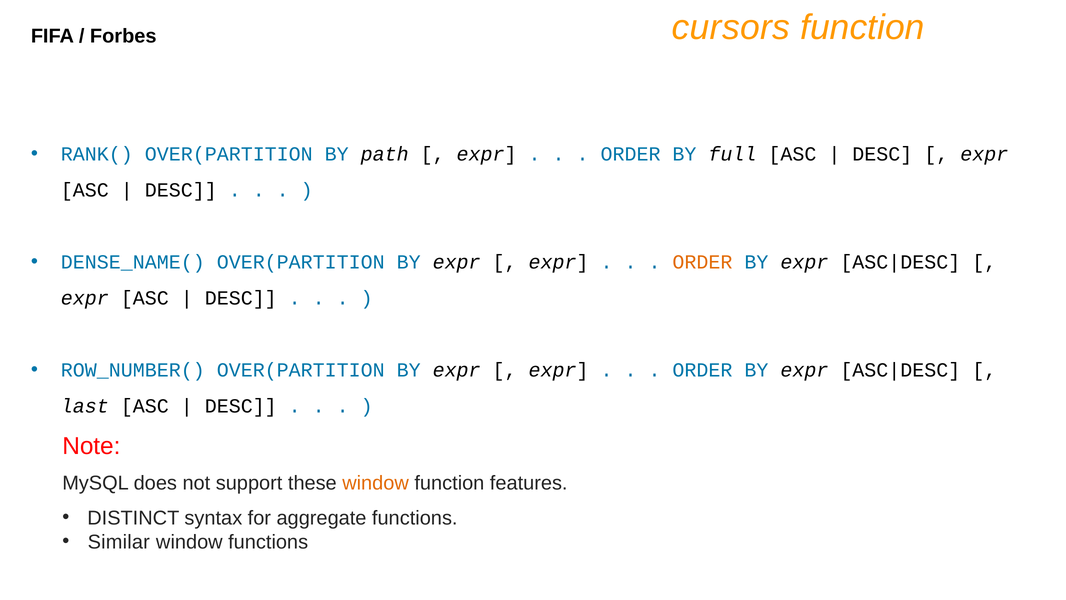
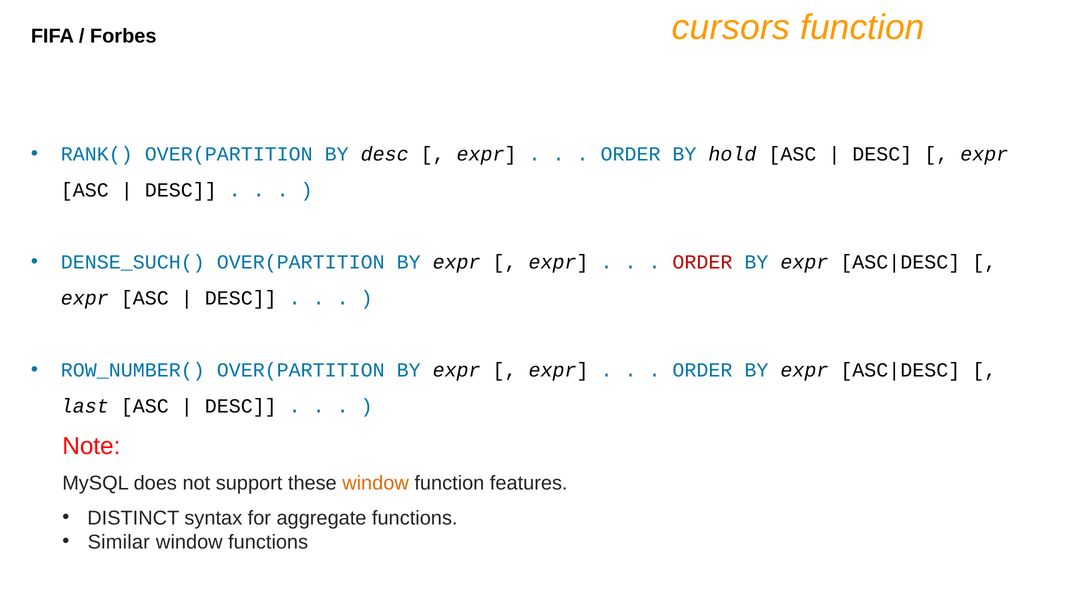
BY path: path -> desc (385, 154)
full: full -> hold (732, 154)
DENSE_NAME(: DENSE_NAME( -> DENSE_SUCH( (133, 262)
ORDER colour: orange -> red (702, 262)
